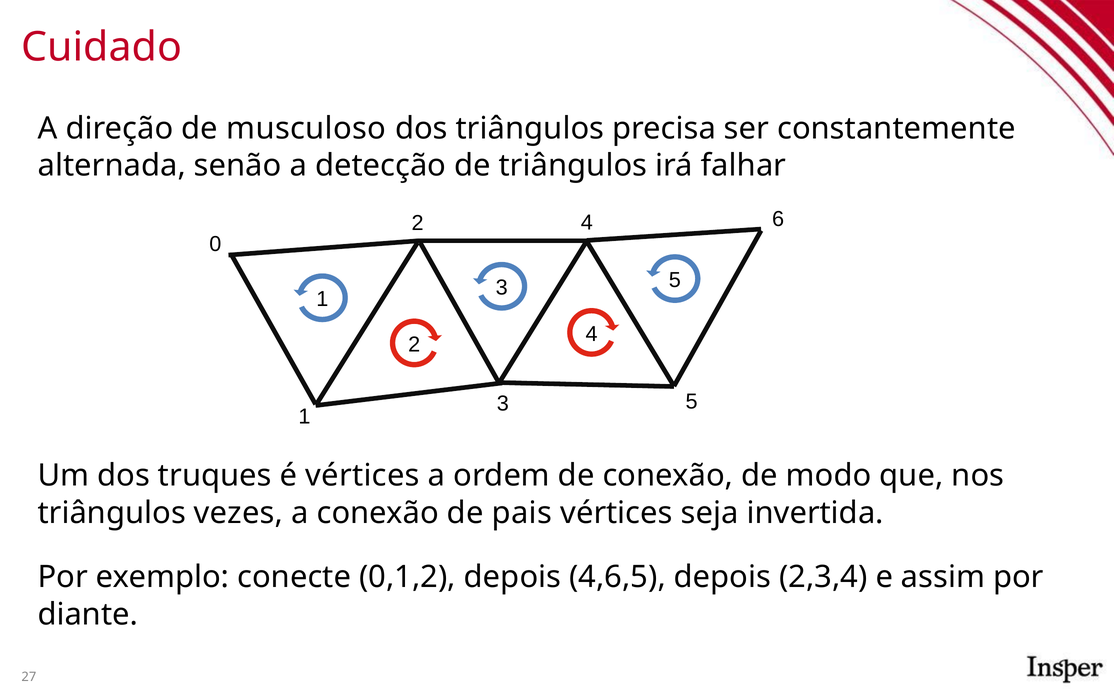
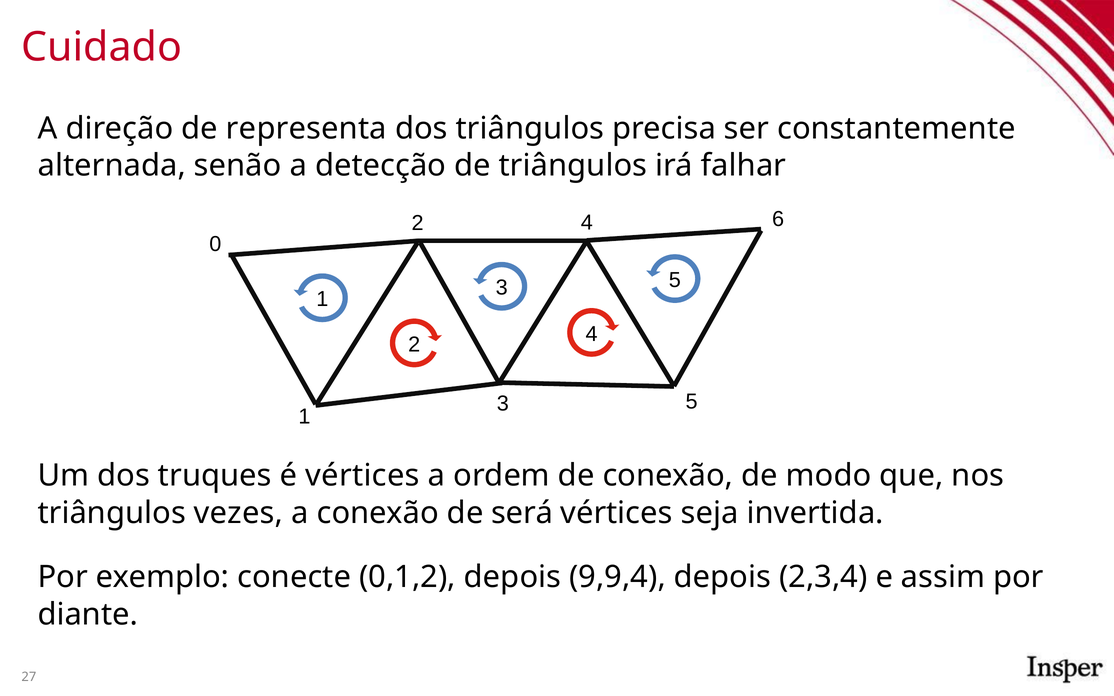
musculoso: musculoso -> representa (306, 129)
pais: pais -> será (522, 513)
4,6,5: 4,6,5 -> 9,9,4 (617, 577)
